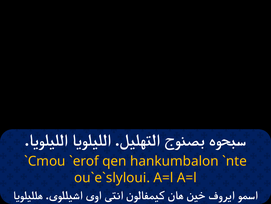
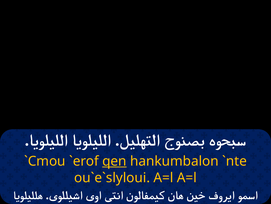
qen underline: none -> present (114, 161)
